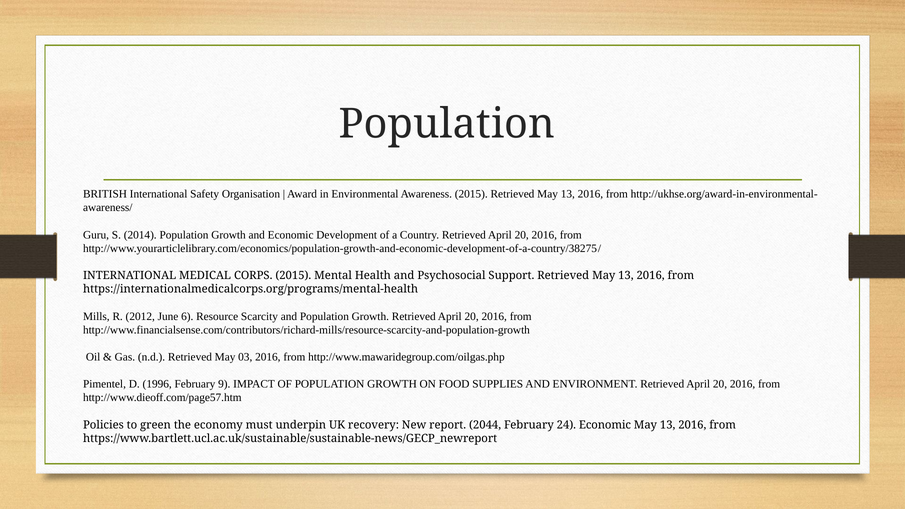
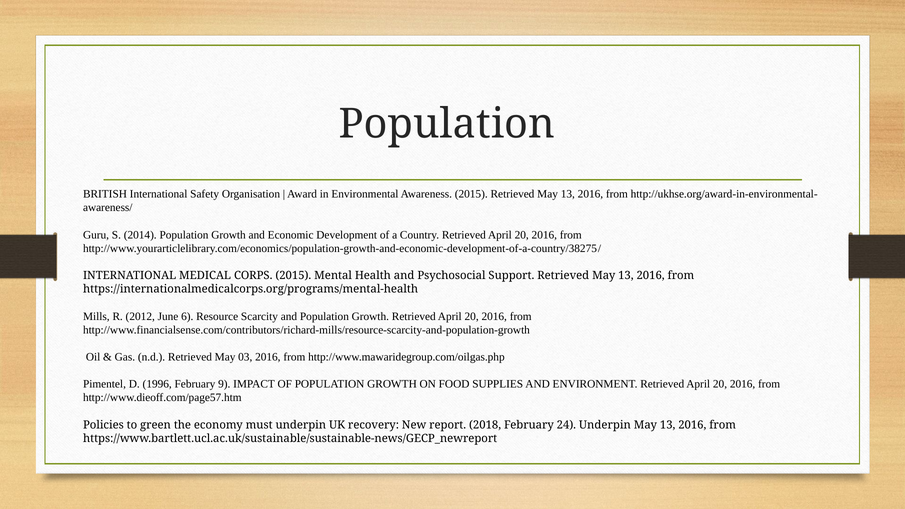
2044: 2044 -> 2018 (485, 425)
24 Economic: Economic -> Underpin (605, 425)
